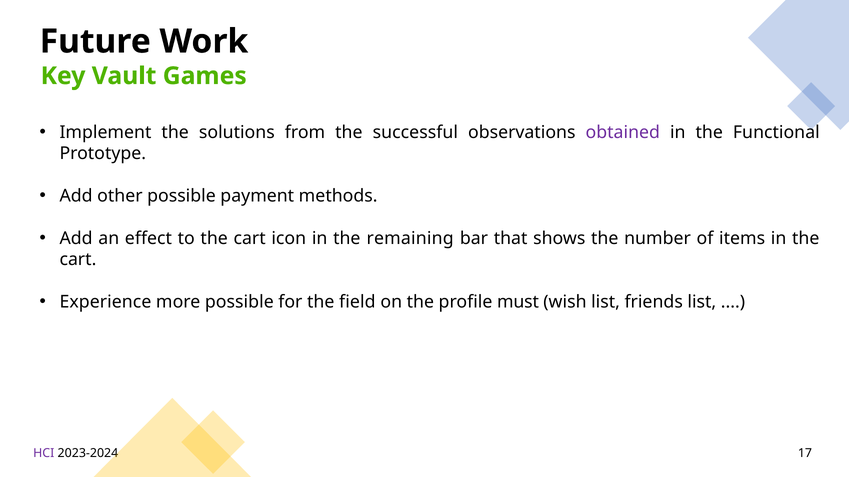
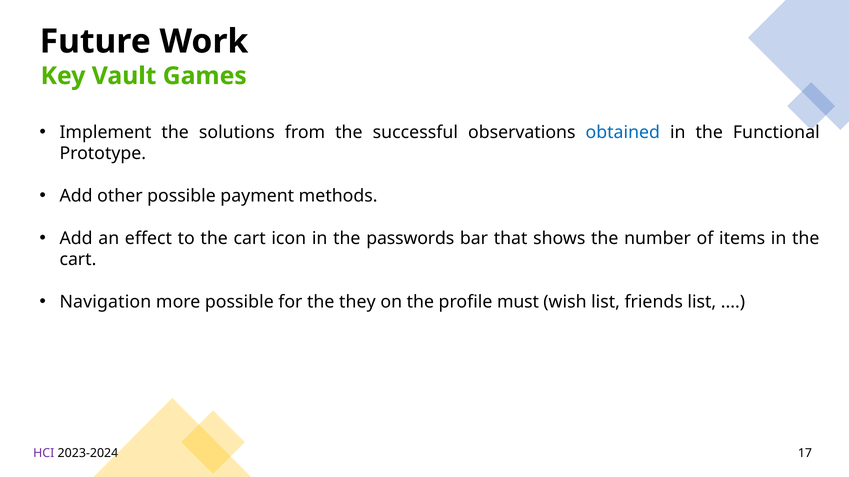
obtained colour: purple -> blue (623, 132)
remaining: remaining -> passwords (410, 239)
Experience: Experience -> Navigation (105, 302)
field: field -> they (357, 302)
